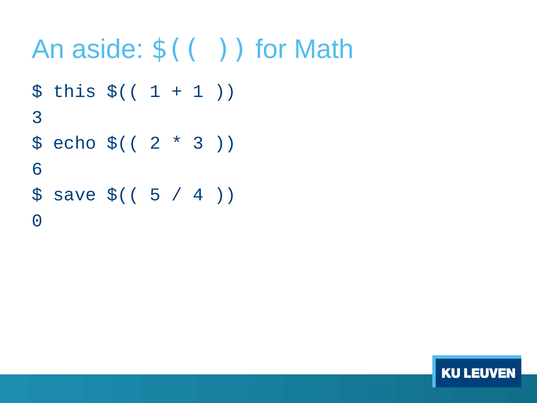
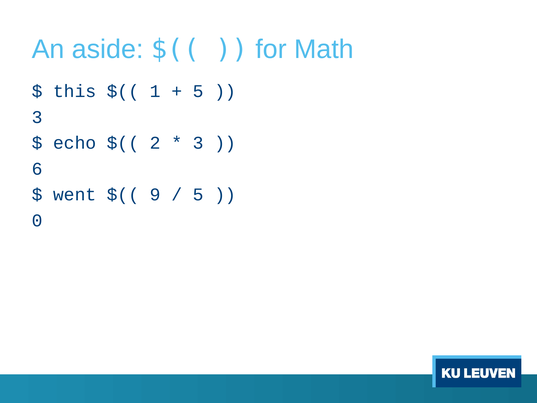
1: 1 -> 5 (198, 91)
save: save -> went (75, 195)
5: 5 -> 9 (155, 195)
4: 4 -> 5 (198, 195)
